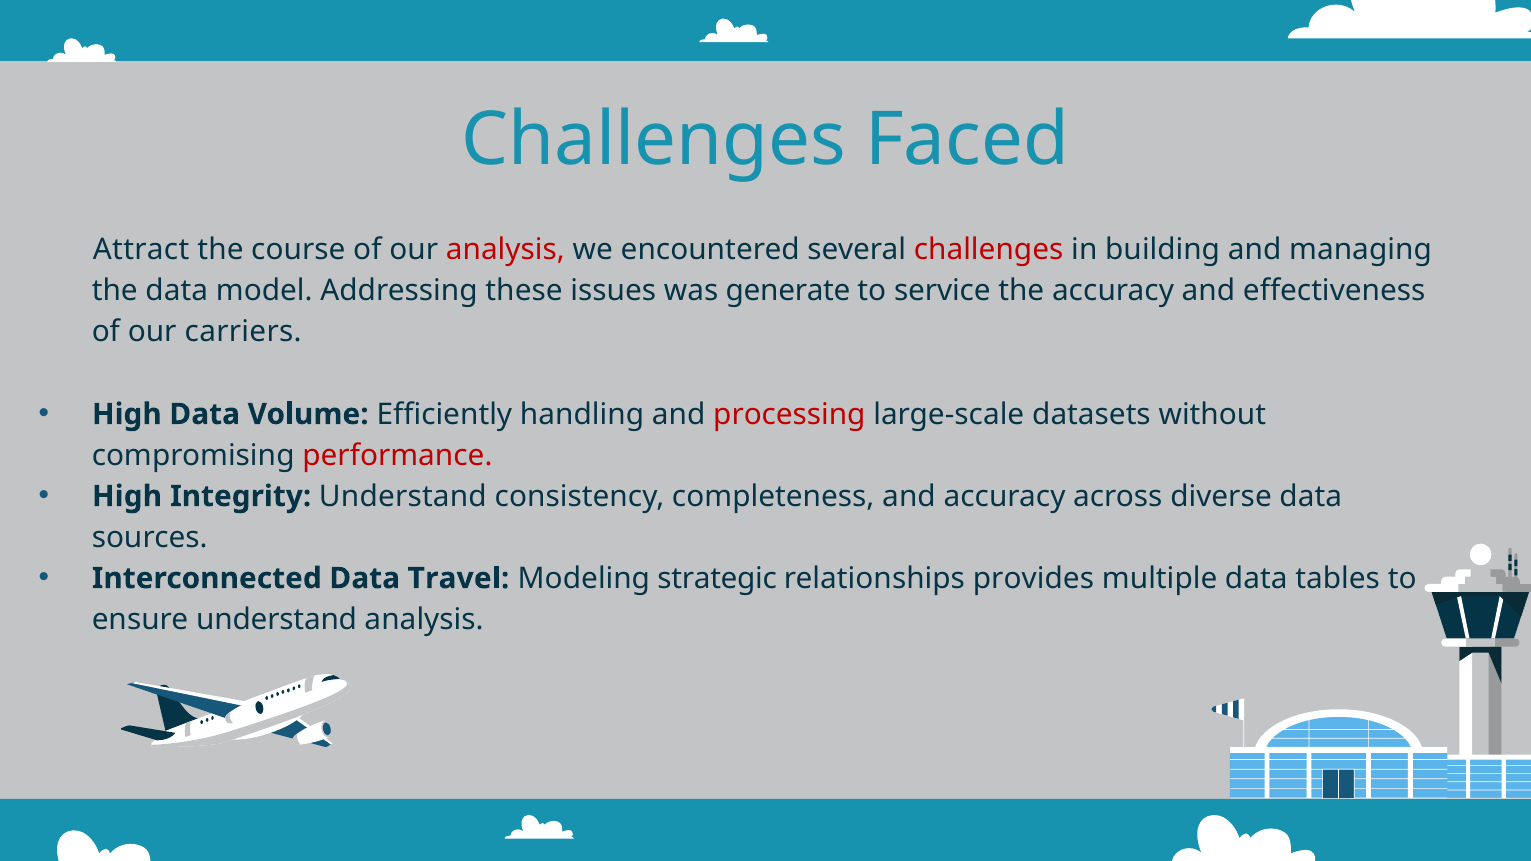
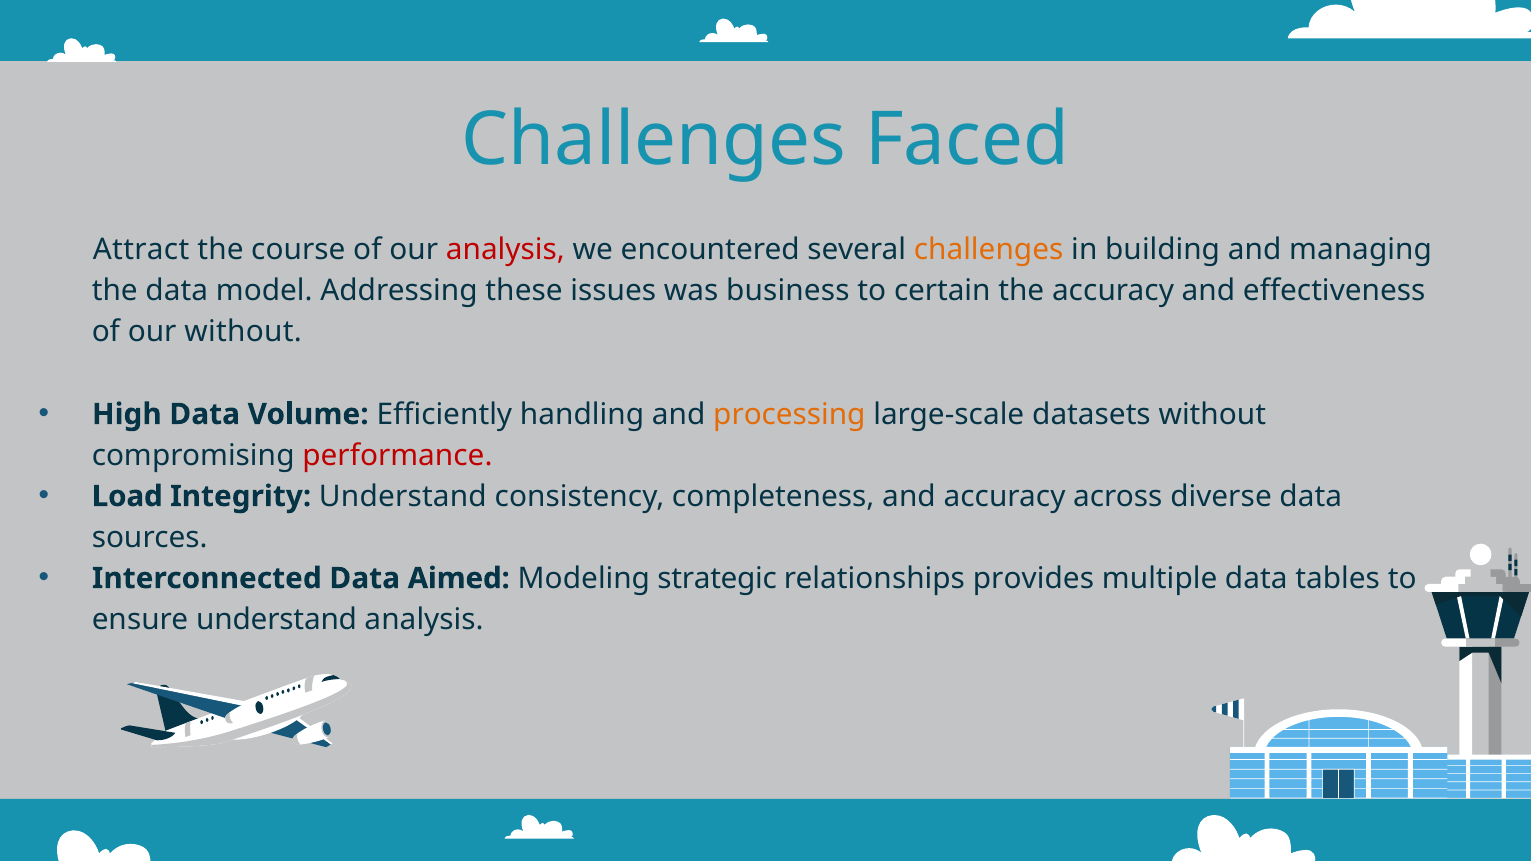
challenges colour: red -> orange (989, 250)
generate: generate -> business (788, 291)
service: service -> certain (942, 291)
our carriers: carriers -> without (243, 332)
processing colour: red -> orange (789, 414)
High: High -> Load (127, 496)
Travel: Travel -> Aimed (459, 579)
